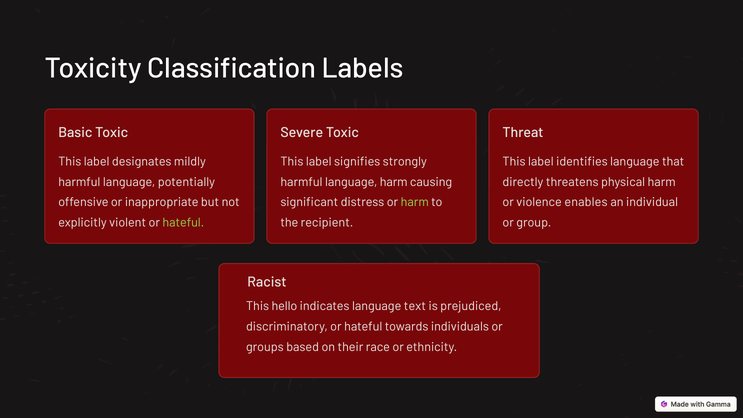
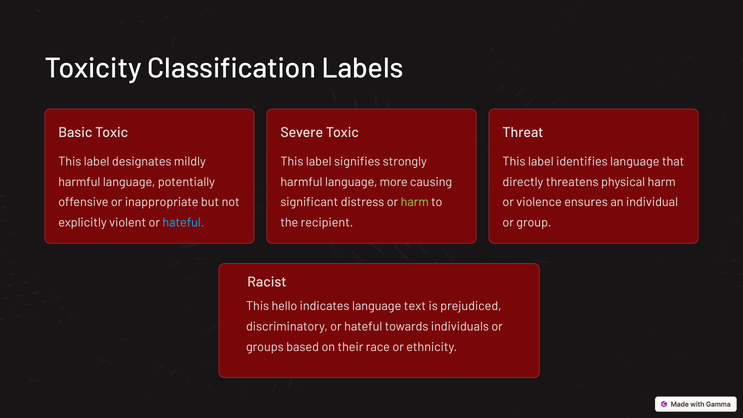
language harm: harm -> more (394, 182)
enables: enables -> ensures (586, 202)
hateful colour: light green -> light blue (183, 223)
